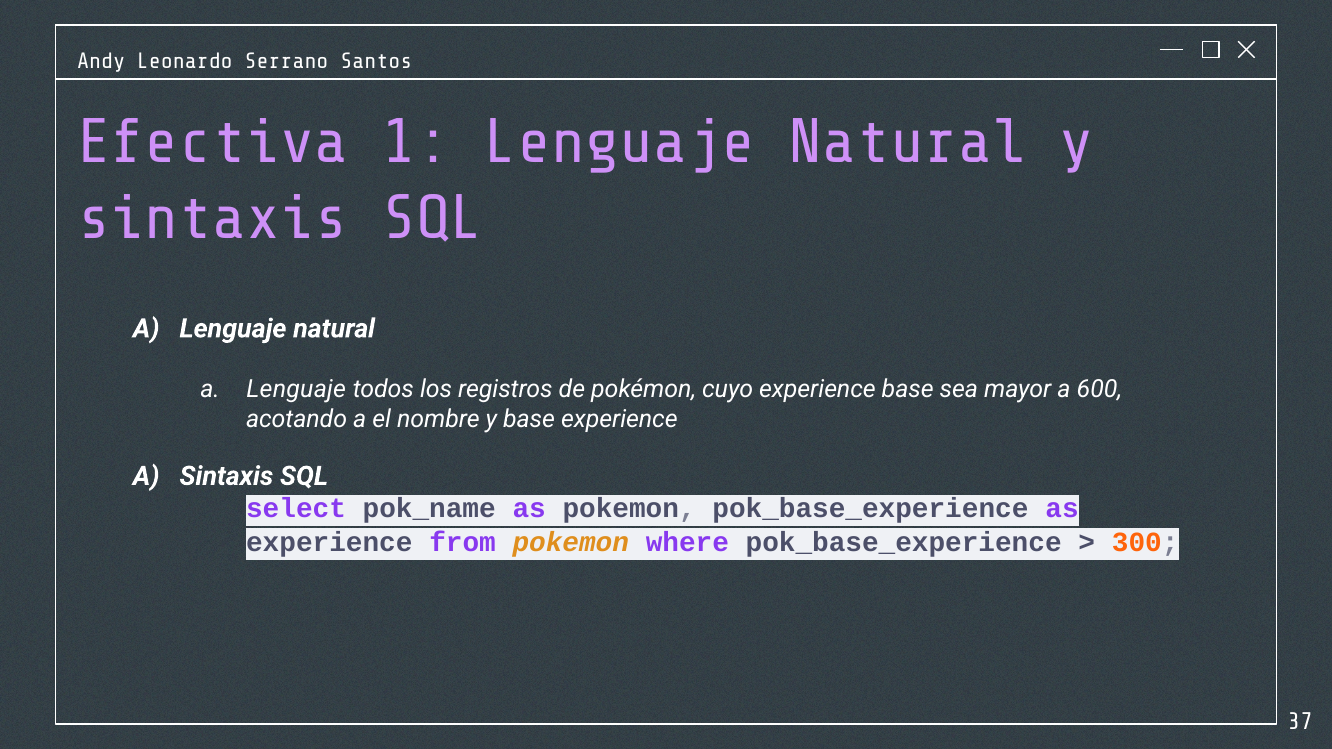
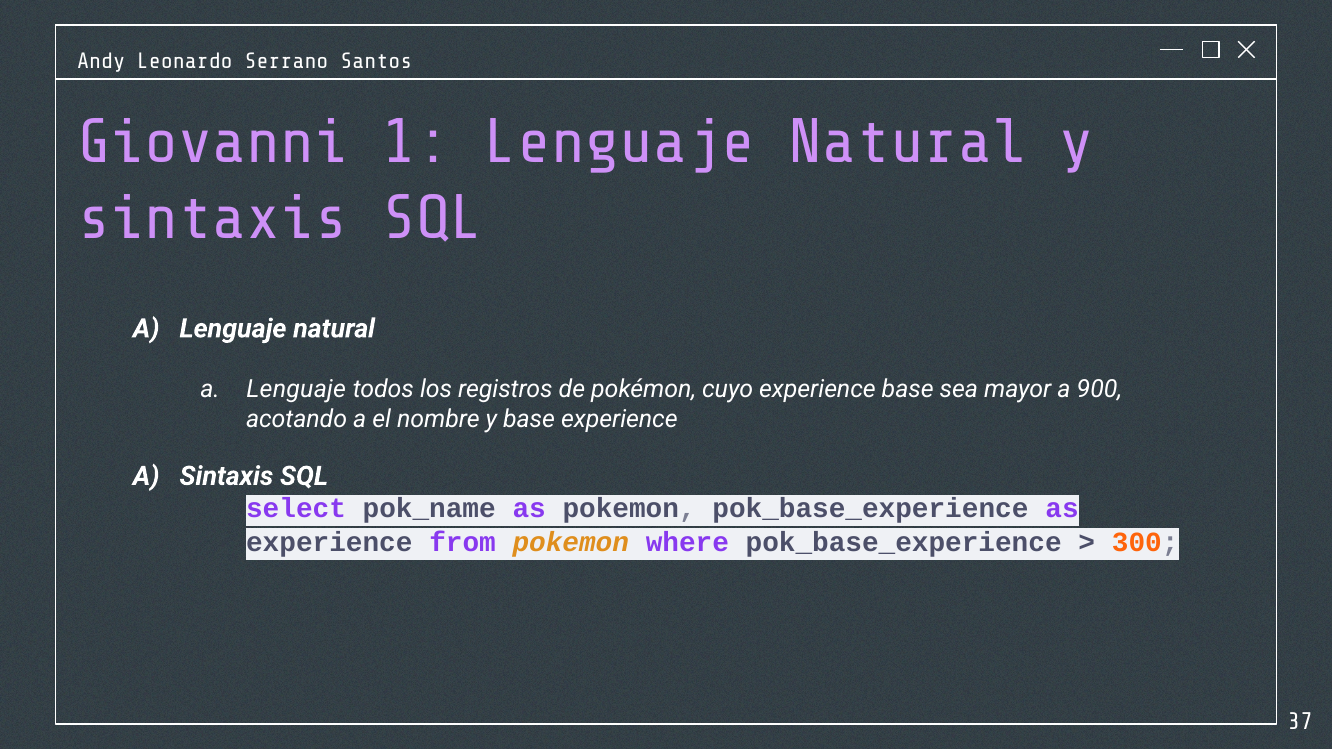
Efectiva: Efectiva -> Giovanni (213, 142)
600: 600 -> 900 (1099, 390)
